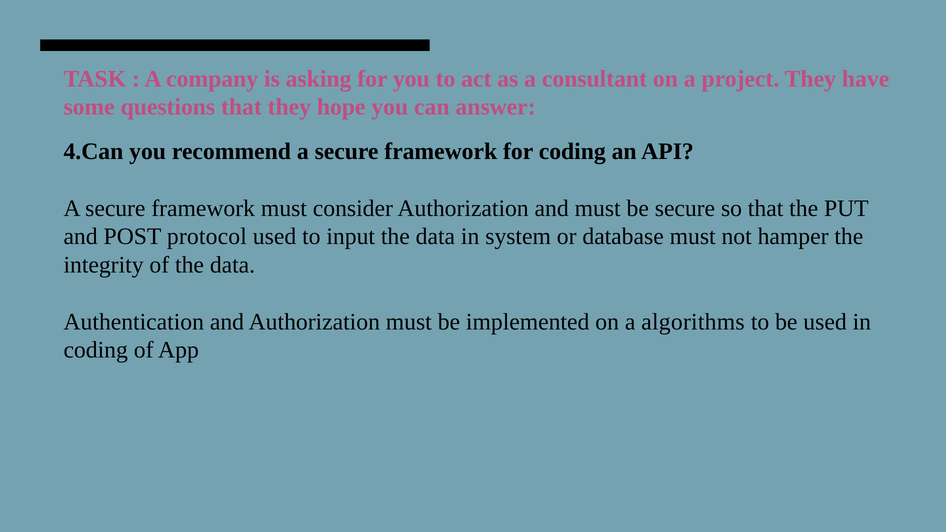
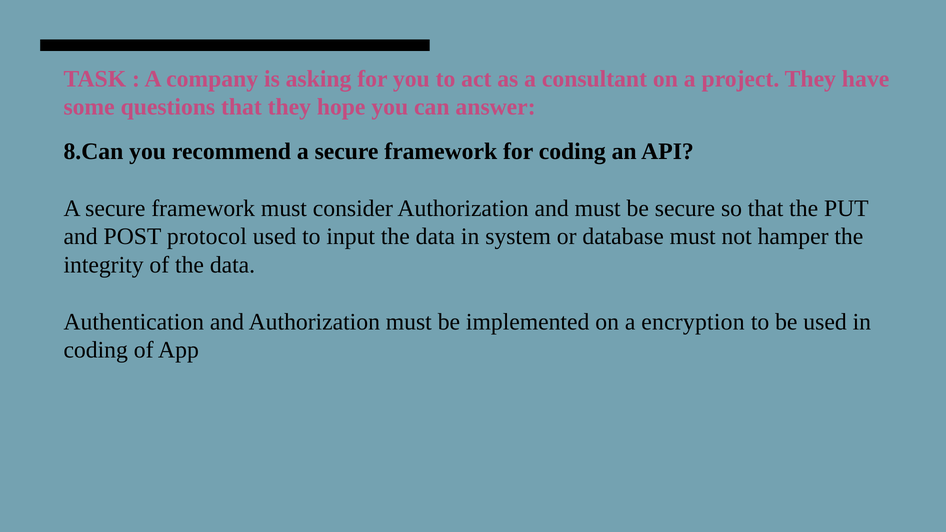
4.Can: 4.Can -> 8.Can (93, 152)
algorithms: algorithms -> encryption (693, 322)
